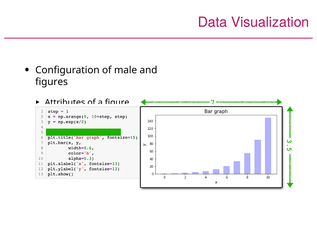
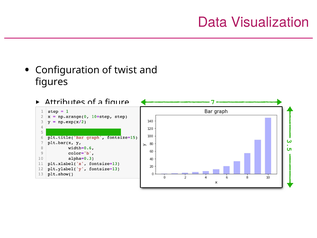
male: male -> twist (126, 70)
